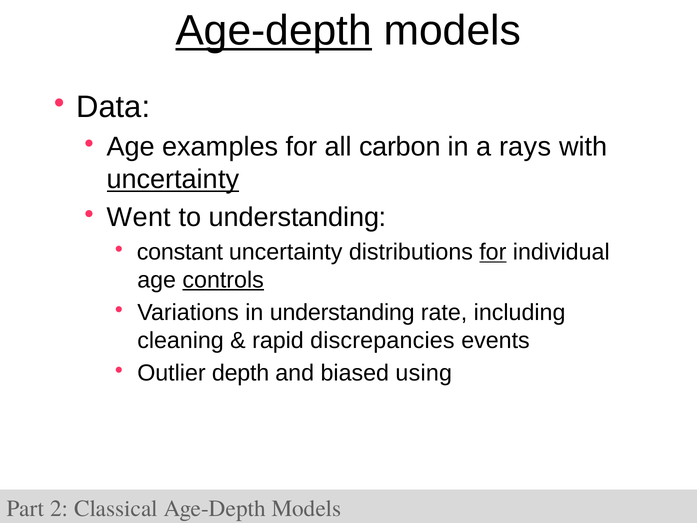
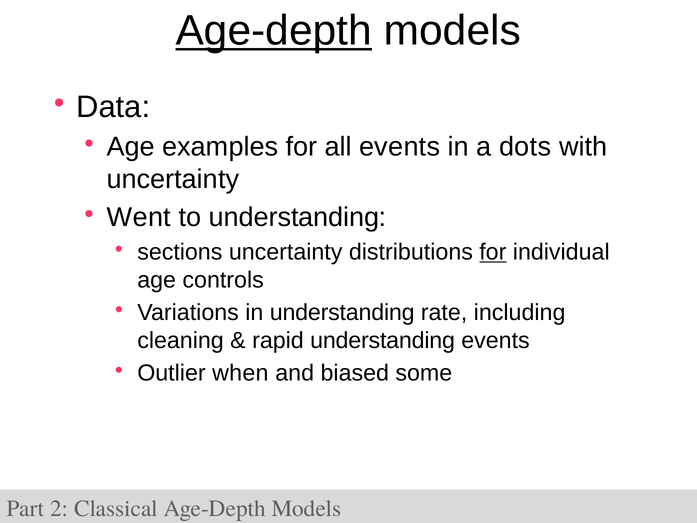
all carbon: carbon -> events (400, 147)
rays: rays -> dots (525, 147)
uncertainty underline: present -> none (173, 179)
constant: constant -> sections (180, 252)
controls underline: present -> none (223, 280)
rapid discrepancies: discrepancies -> understanding (383, 340)
depth: depth -> when (240, 373)
using: using -> some (424, 373)
